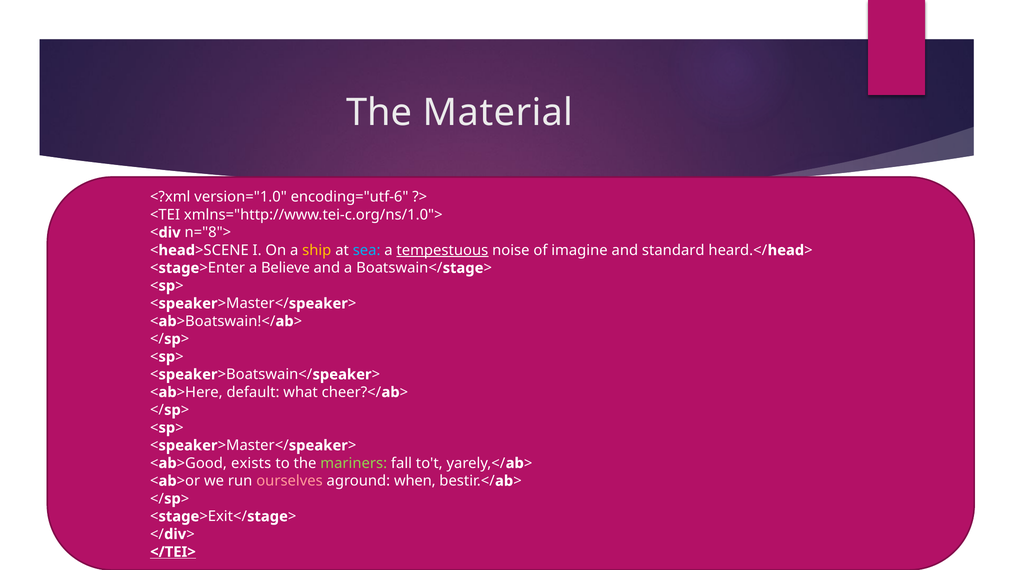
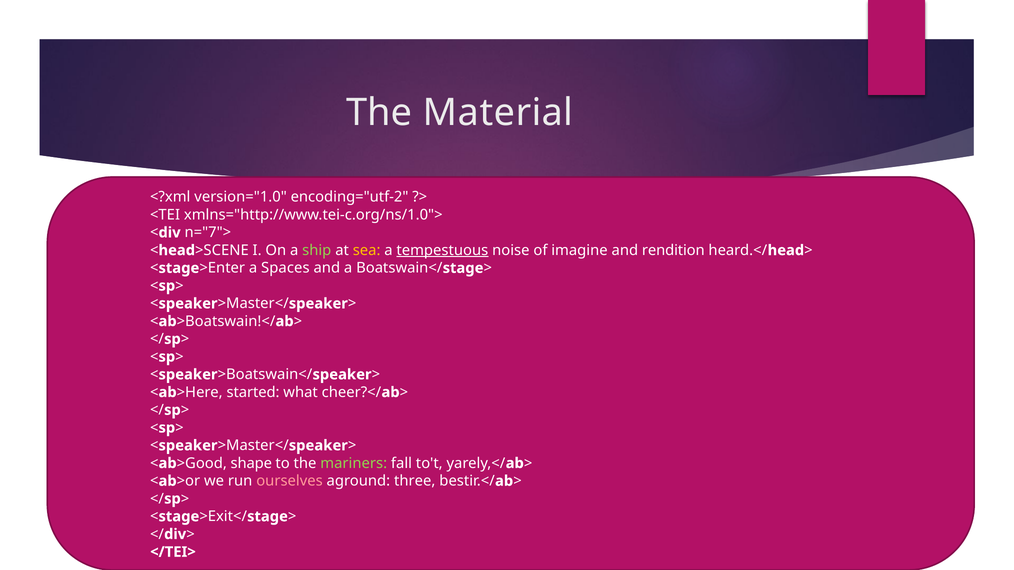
encoding="utf-6: encoding="utf-6 -> encoding="utf-2 (350, 197)
n="8">: n="8"> -> n="7"> (208, 233)
ship colour: yellow -> light green (317, 250)
sea colour: light blue -> yellow (367, 250)
standard: standard -> rendition (673, 250)
Believe: Believe -> Spaces (285, 268)
default: default -> started (253, 392)
exists: exists -> shape (251, 464)
when: when -> three (415, 481)
</TEI> underline: present -> none (173, 552)
